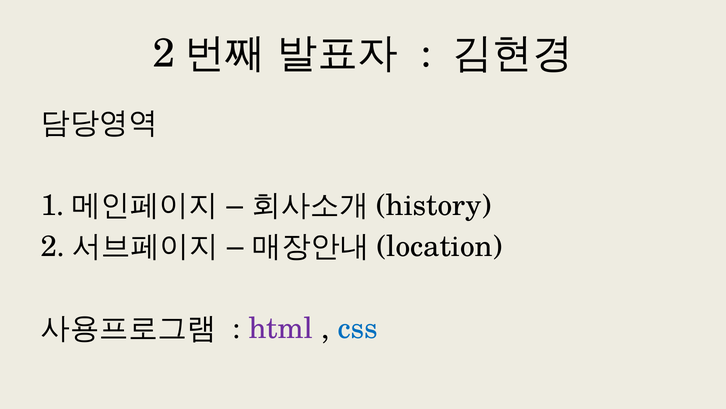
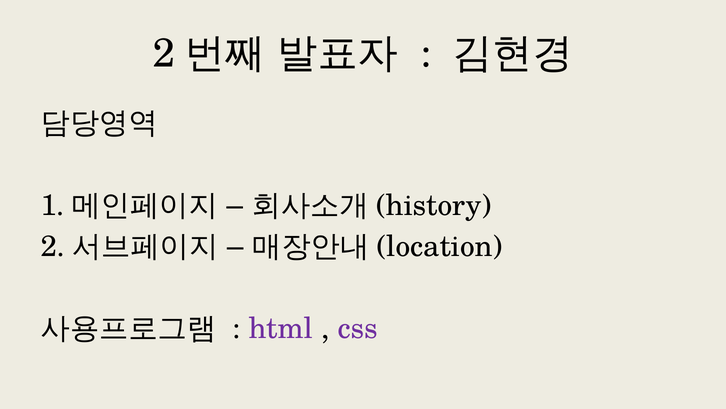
css colour: blue -> purple (358, 328)
